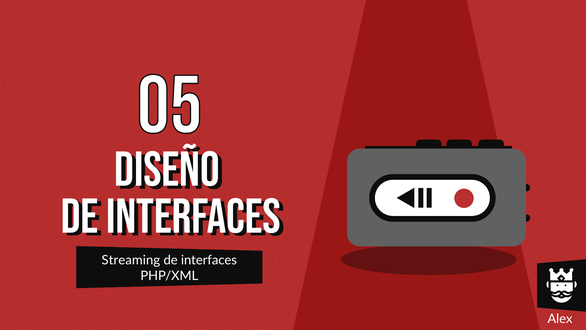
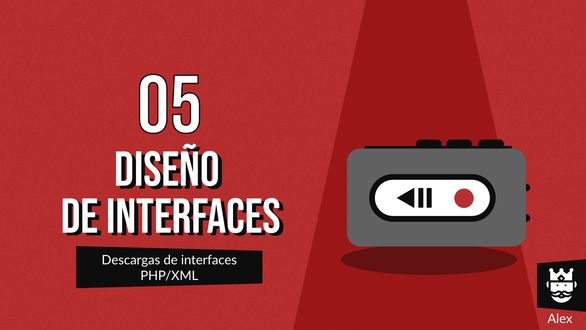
Streaming: Streaming -> Descargas (131, 260)
